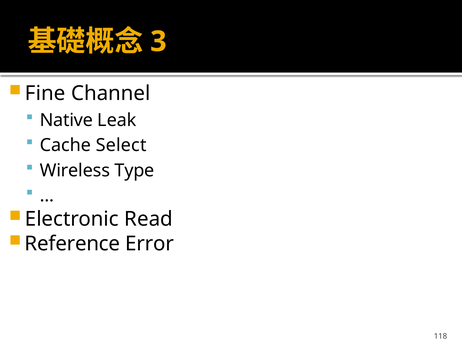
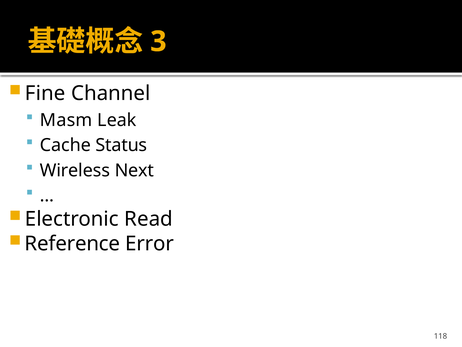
Native: Native -> Masm (66, 120)
Select: Select -> Status (121, 145)
Type: Type -> Next (134, 170)
